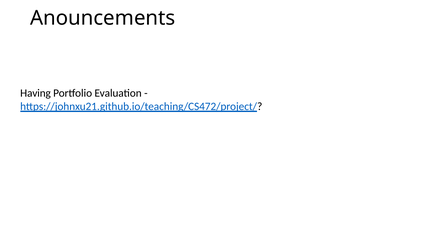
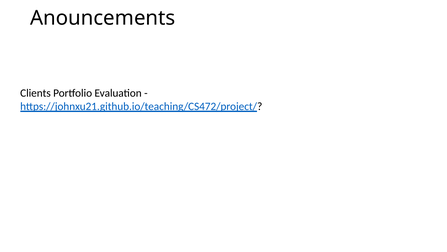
Having: Having -> Clients (35, 93)
